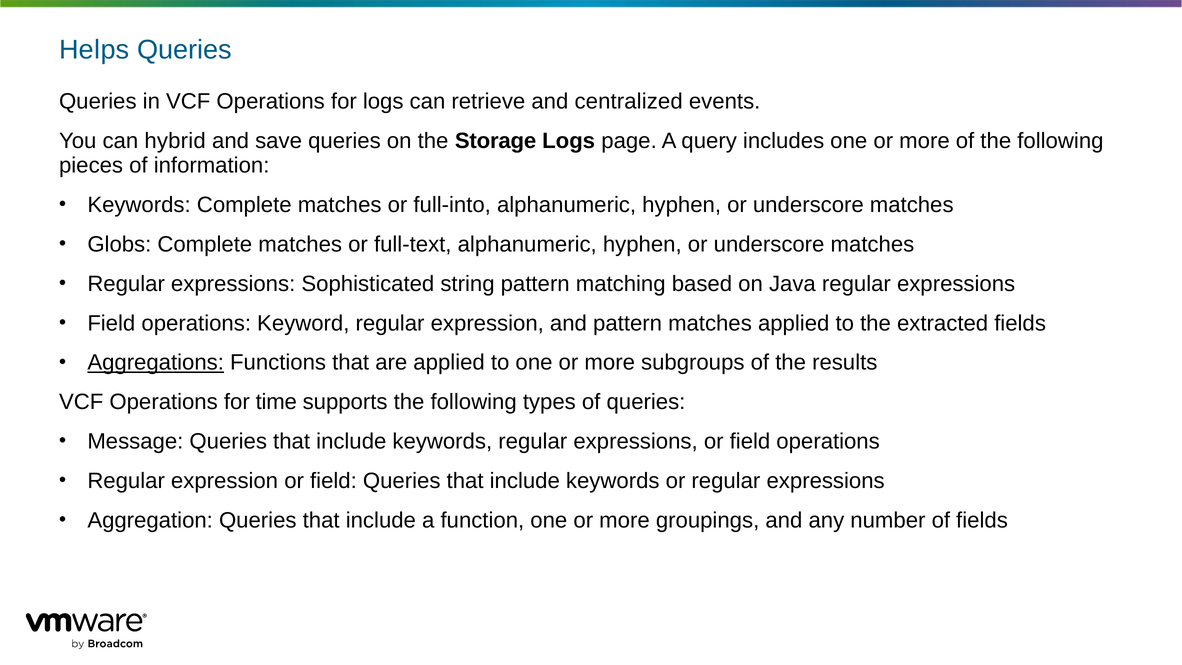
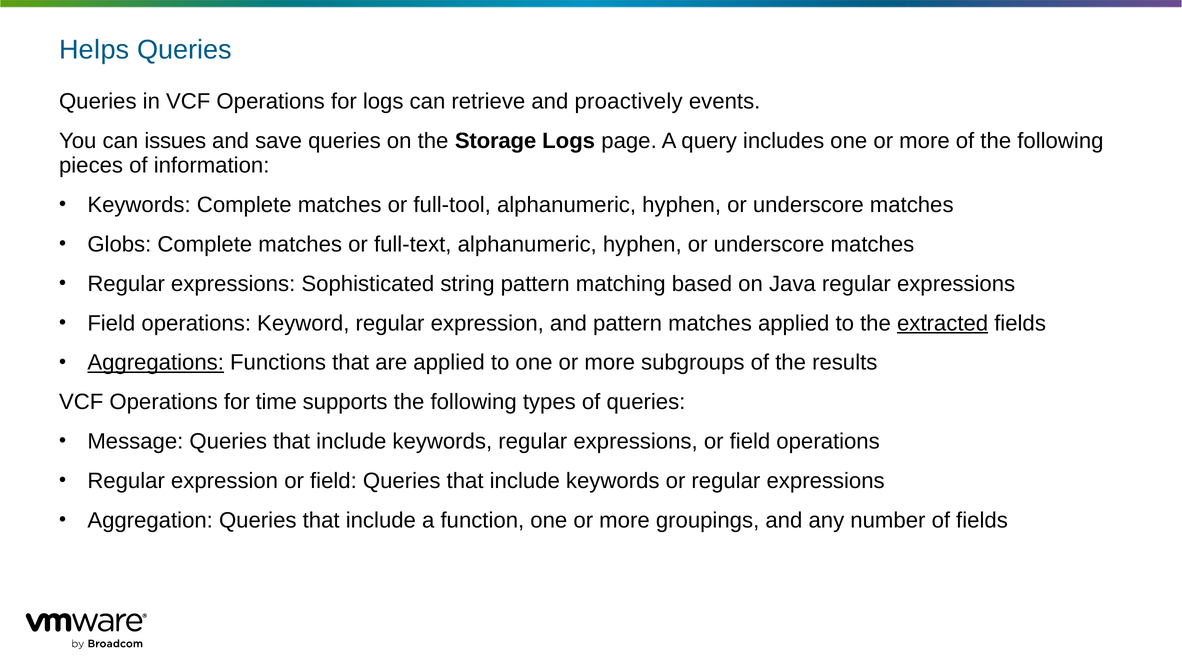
centralized: centralized -> proactively (629, 102)
hybrid: hybrid -> issues (175, 141)
full-into: full-into -> full-tool (452, 205)
extracted underline: none -> present (943, 323)
